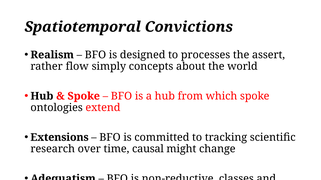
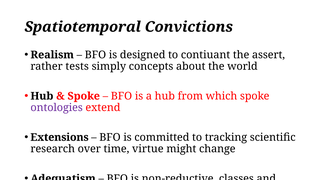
processes: processes -> contiuant (206, 55)
flow: flow -> tests (77, 67)
ontologies colour: black -> purple (57, 108)
causal: causal -> virtue (148, 149)
